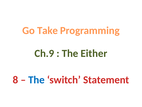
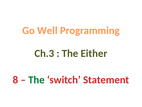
Take: Take -> Well (47, 30)
Ch.9: Ch.9 -> Ch.3 (44, 53)
The colour: blue -> green (36, 80)
